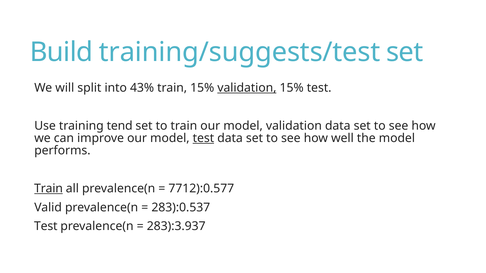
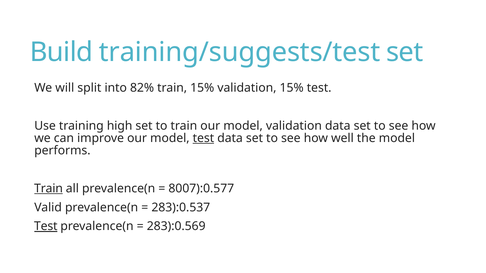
43%: 43% -> 82% (142, 88)
validation underline: present -> none (247, 88)
tend: tend -> high (120, 126)
7712):0.577: 7712):0.577 -> 8007):0.577 (201, 189)
Test underline: none -> present (46, 227)
283):3.937: 283):3.937 -> 283):0.569 (176, 227)
